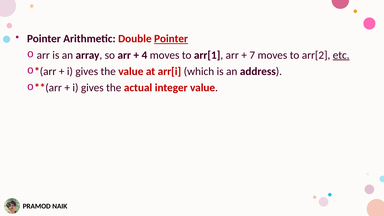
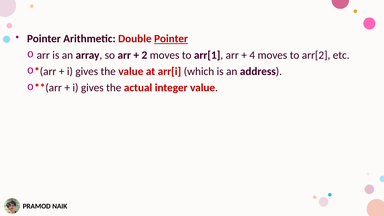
4: 4 -> 2 (144, 55)
7: 7 -> 4 (252, 55)
etc underline: present -> none (341, 55)
